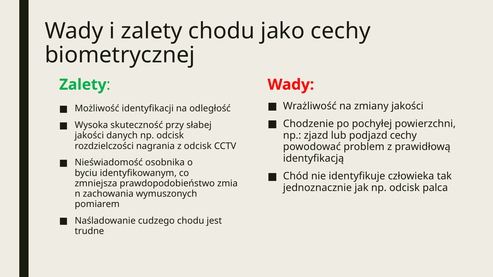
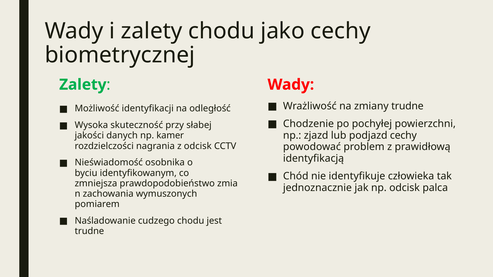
zmiany jakości: jakości -> trudne (407, 106)
danych np odcisk: odcisk -> kamer (170, 136)
